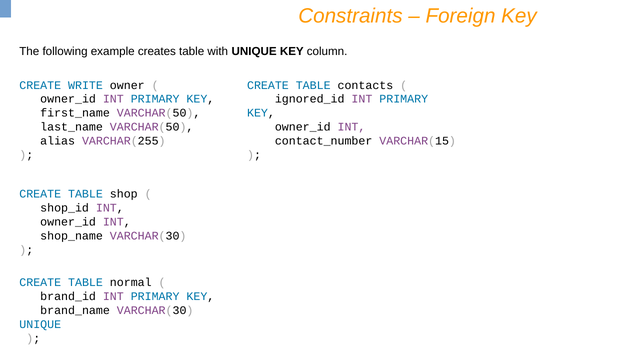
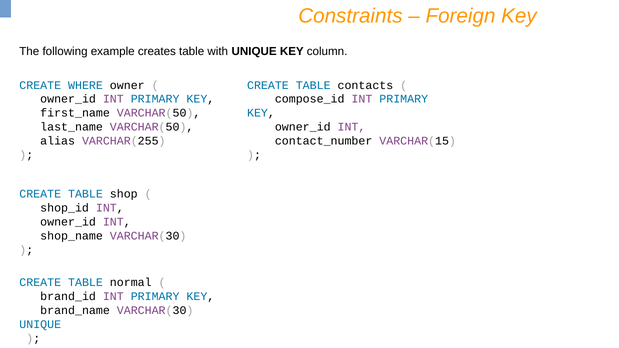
WRITE: WRITE -> WHERE (85, 85)
ignored_id: ignored_id -> compose_id (310, 99)
